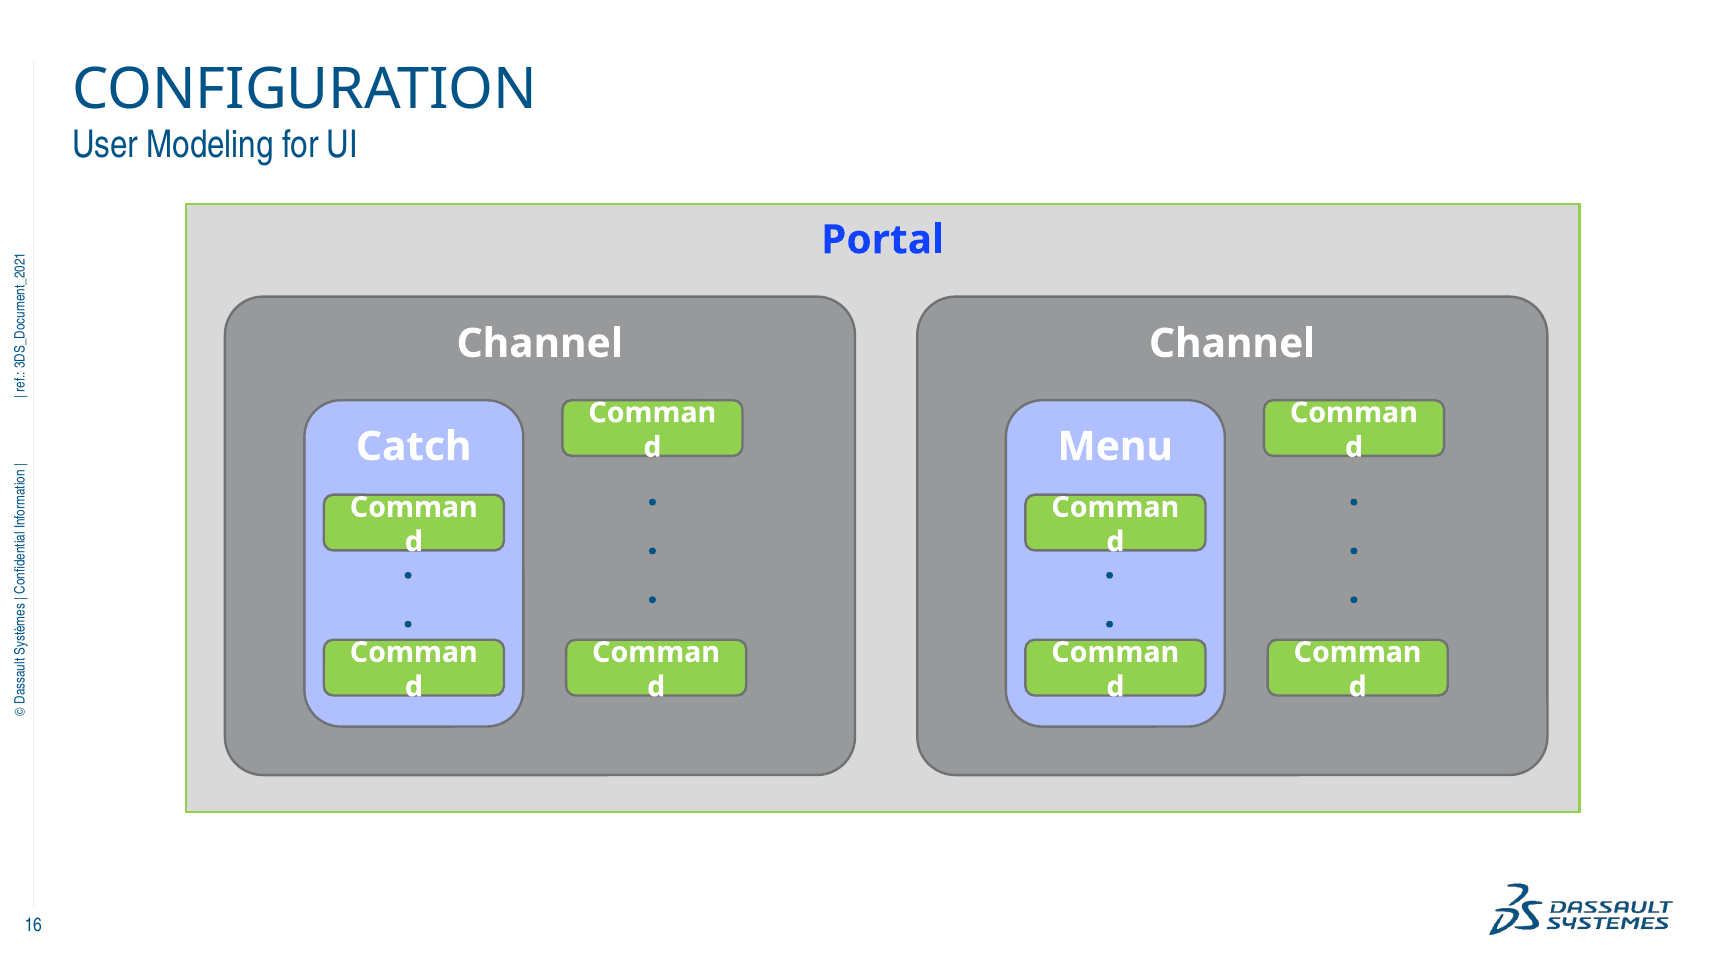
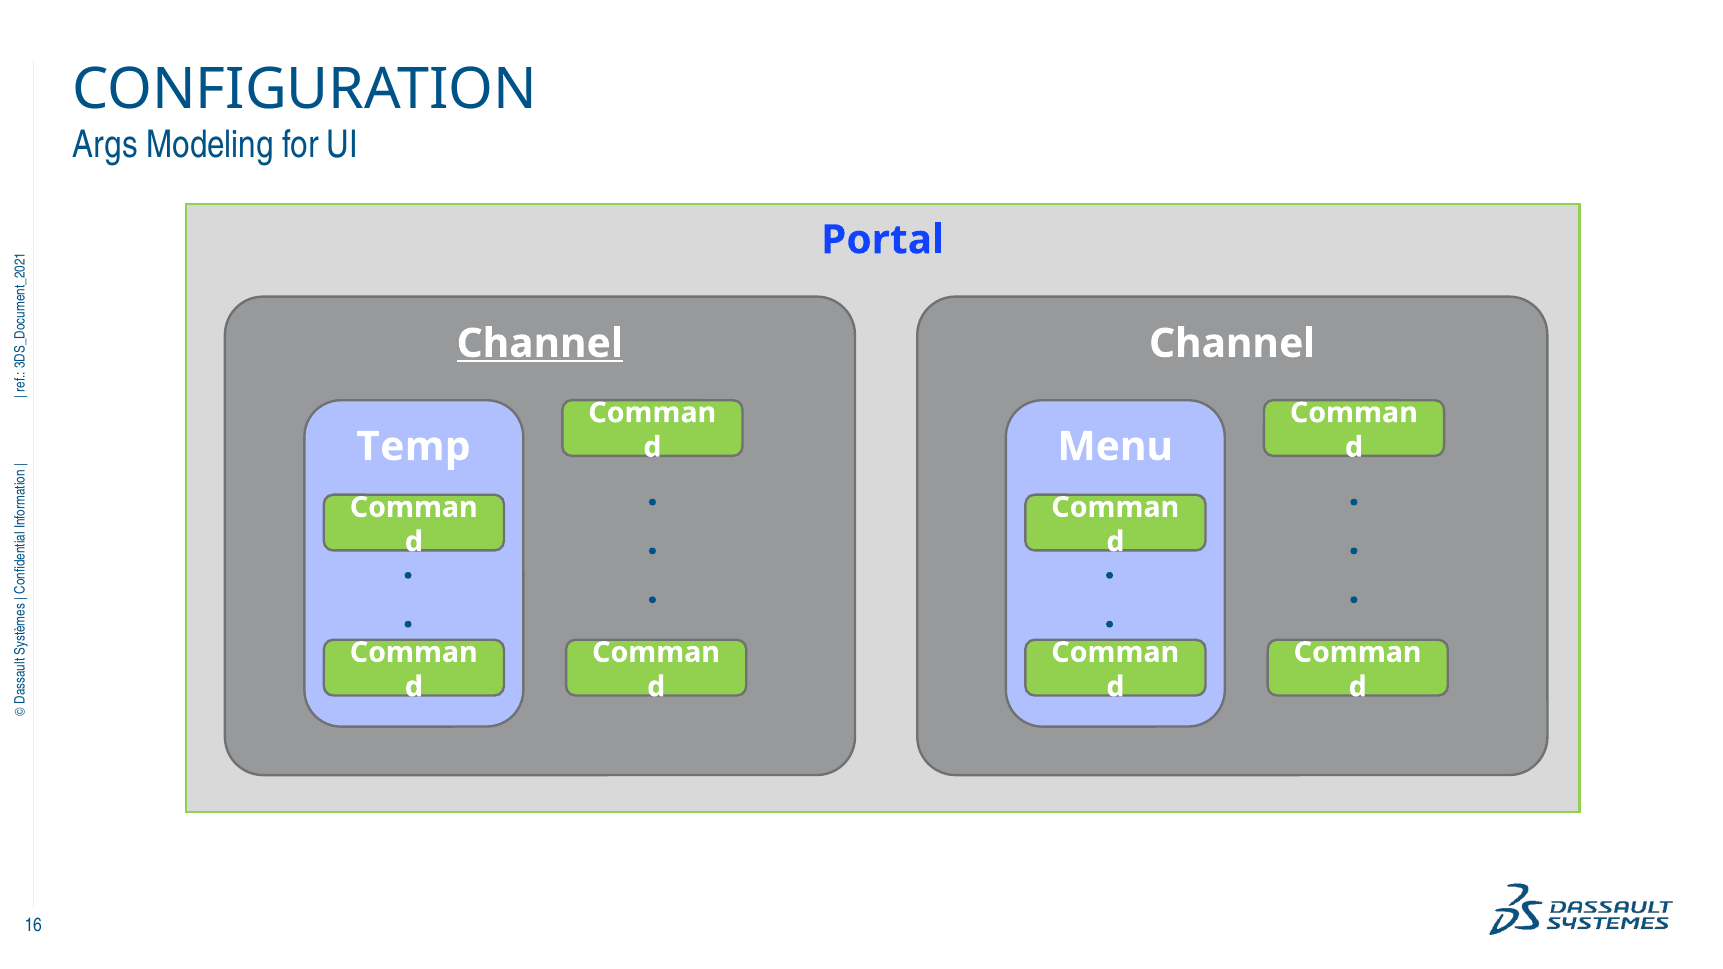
User: User -> Args (105, 144)
Channel underline: none -> present (540, 344)
Catch: Catch -> Temp (413, 447)
